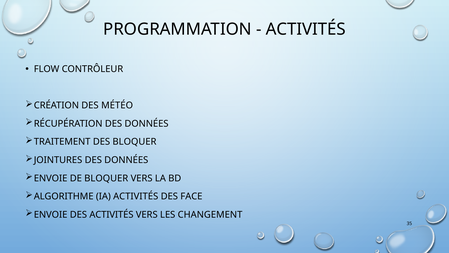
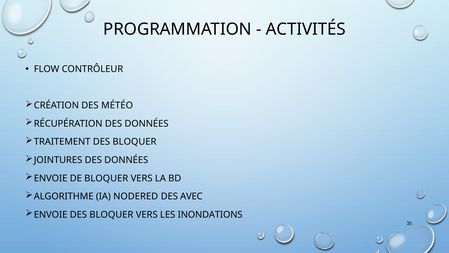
IA ACTIVITÉS: ACTIVITÉS -> NODERED (136, 196)
FACE: FACE -> AVEC (191, 196)
ENVOIE DES ACTIVITÉS: ACTIVITÉS -> BLOQUER (111, 214)
CHANGEMENT: CHANGEMENT -> INONDATIONS (210, 214)
